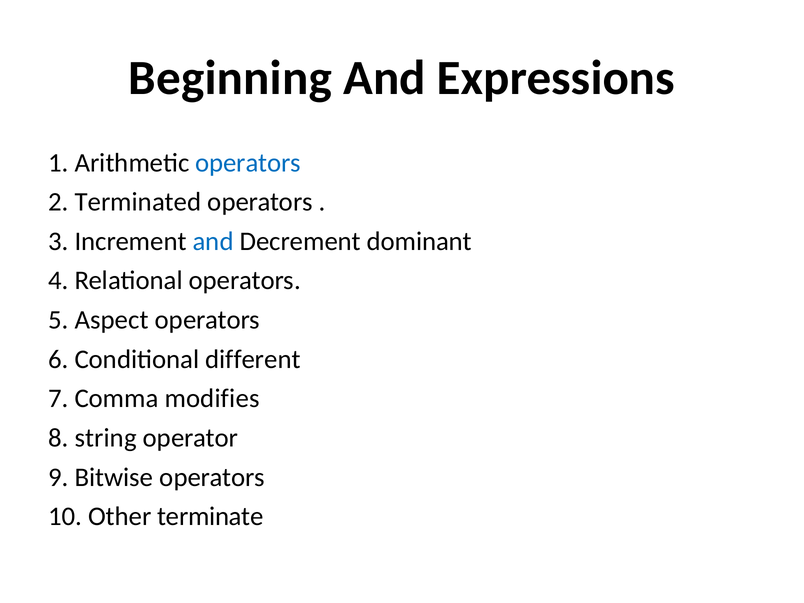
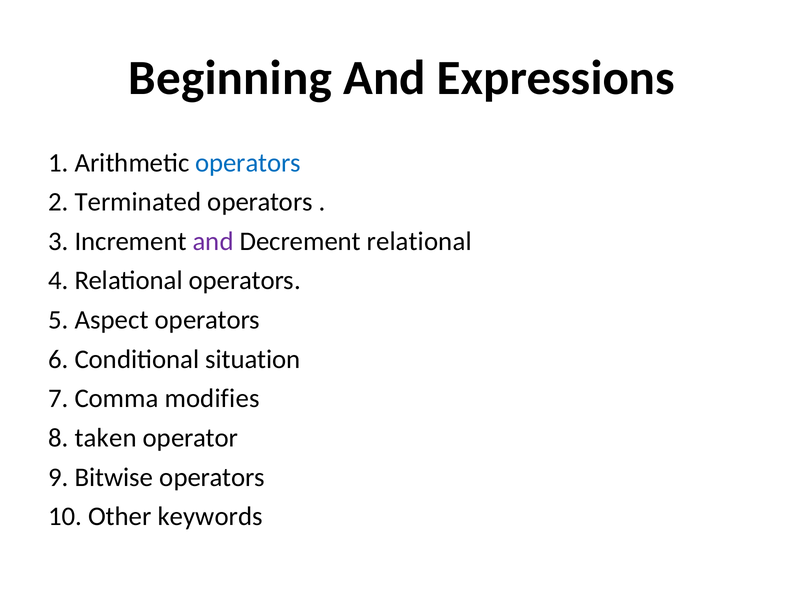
and colour: blue -> purple (213, 241)
Decrement dominant: dominant -> relational (419, 241)
different: different -> situation (253, 359)
string: string -> taken (106, 438)
terminate: terminate -> keywords (210, 517)
